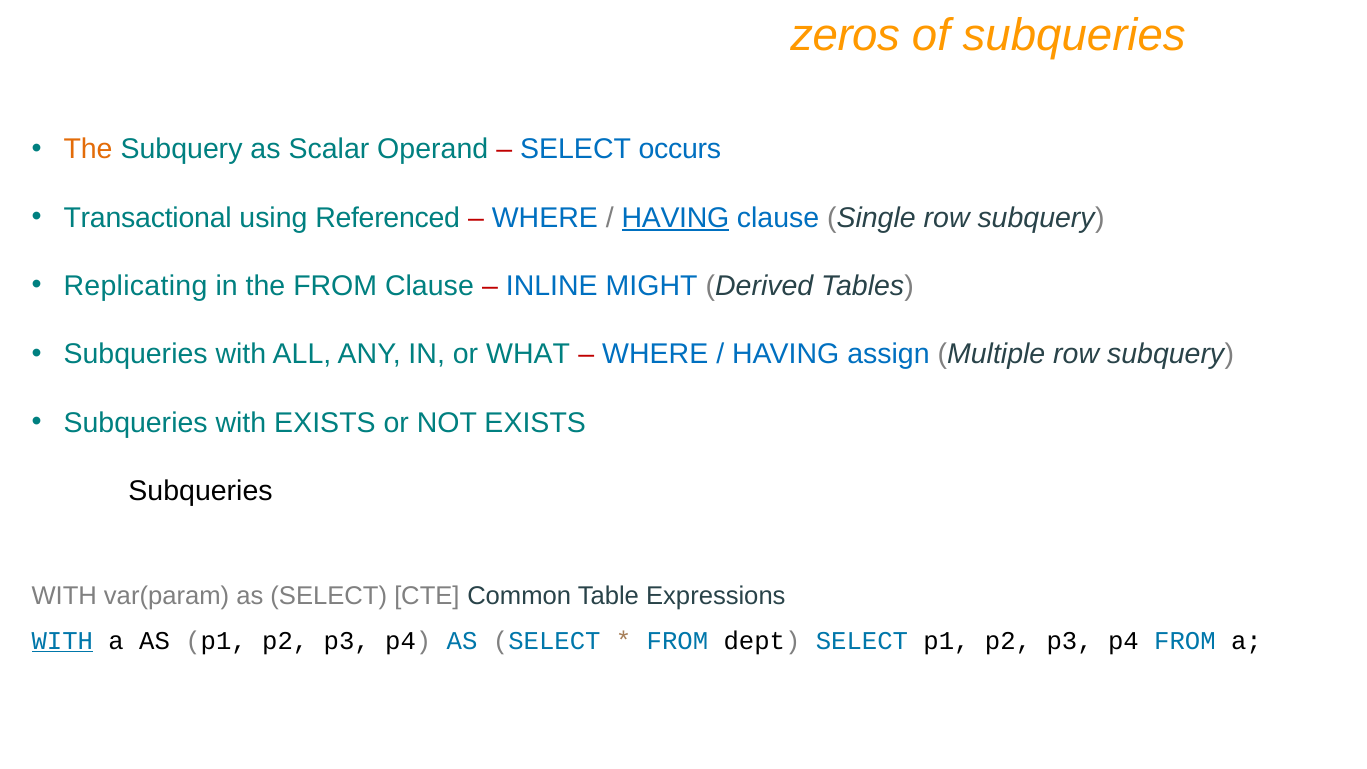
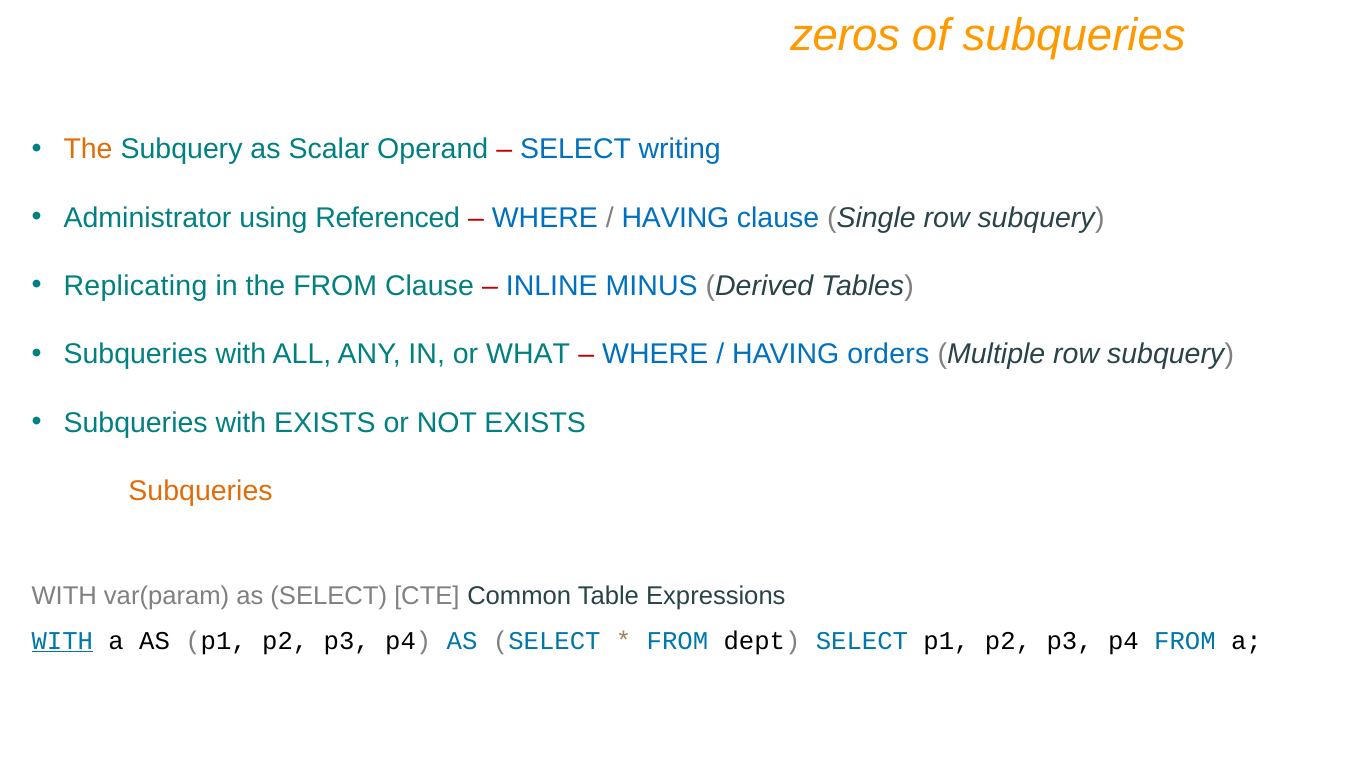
occurs: occurs -> writing (680, 149)
Transactional: Transactional -> Administrator (148, 218)
HAVING underline: present -> none (675, 218)
MIGHT: MIGHT -> MINUS (652, 286)
assign: assign -> orders (888, 355)
Subqueries colour: black -> orange (201, 491)
